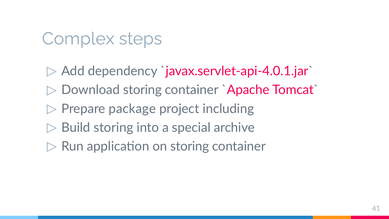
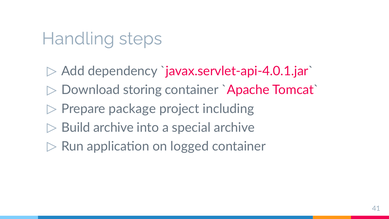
Complex: Complex -> Handling (78, 39)
Build storing: storing -> archive (114, 127)
on storing: storing -> logged (190, 146)
